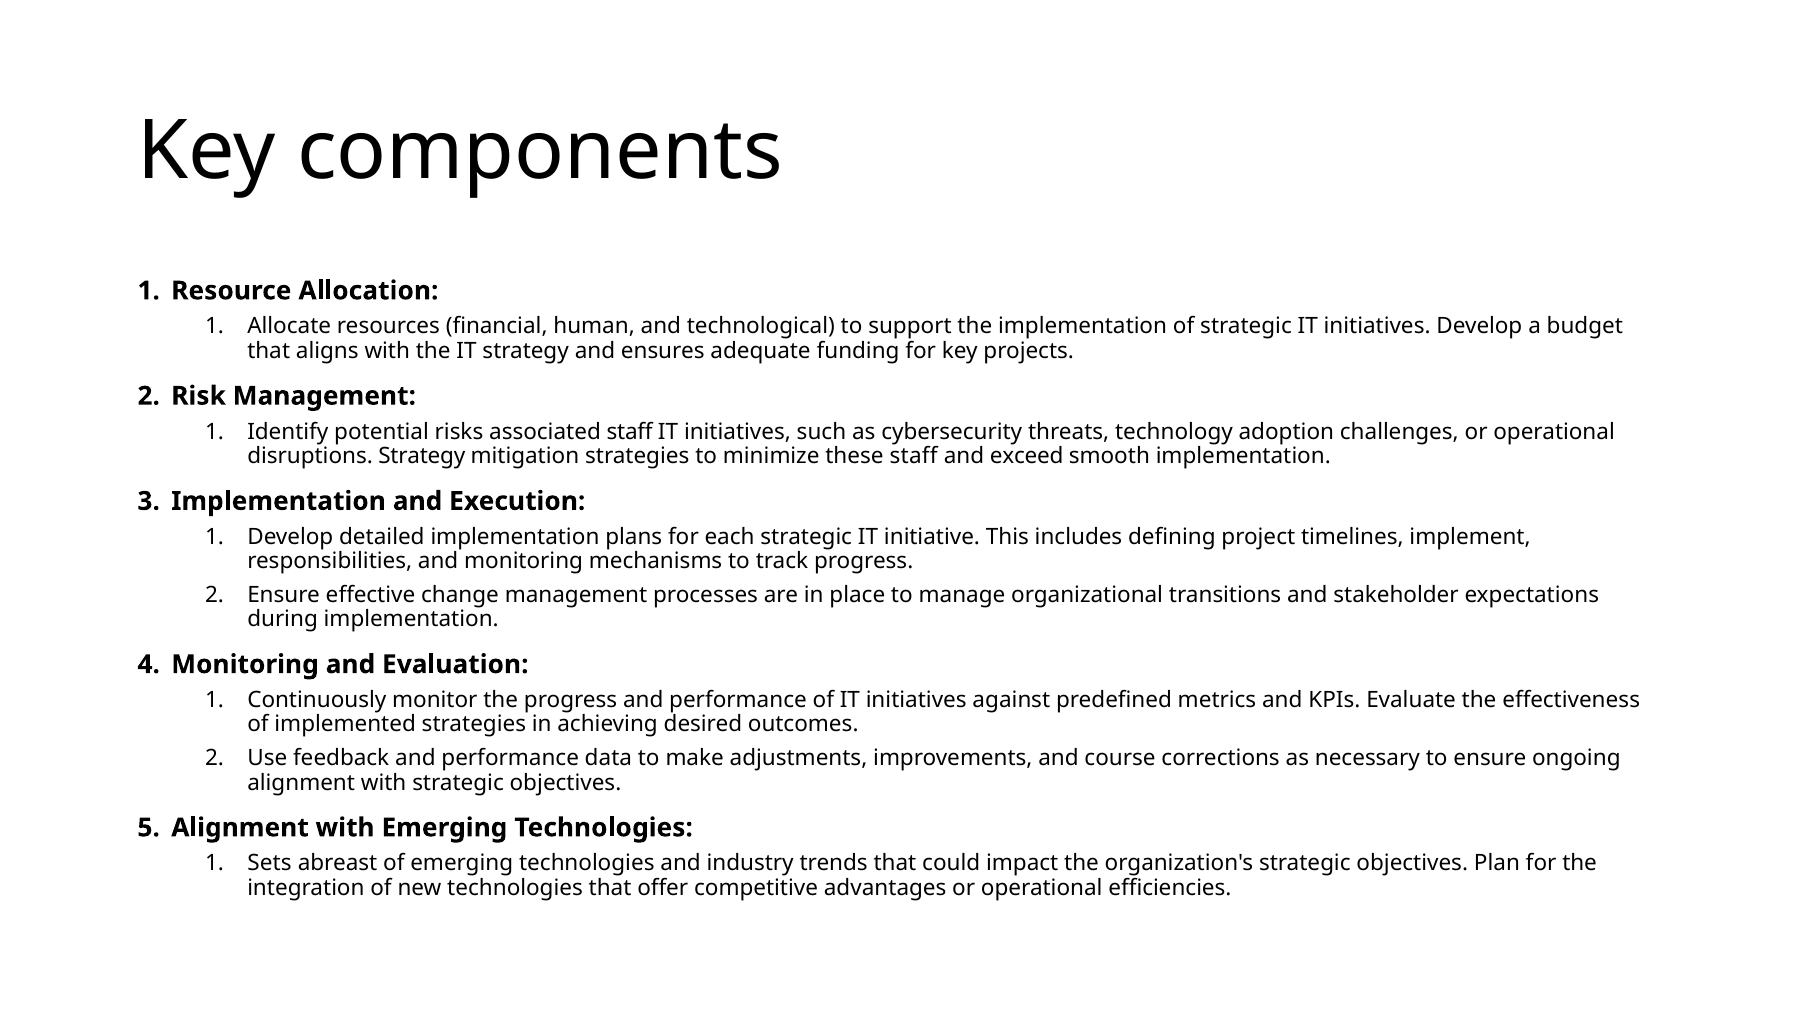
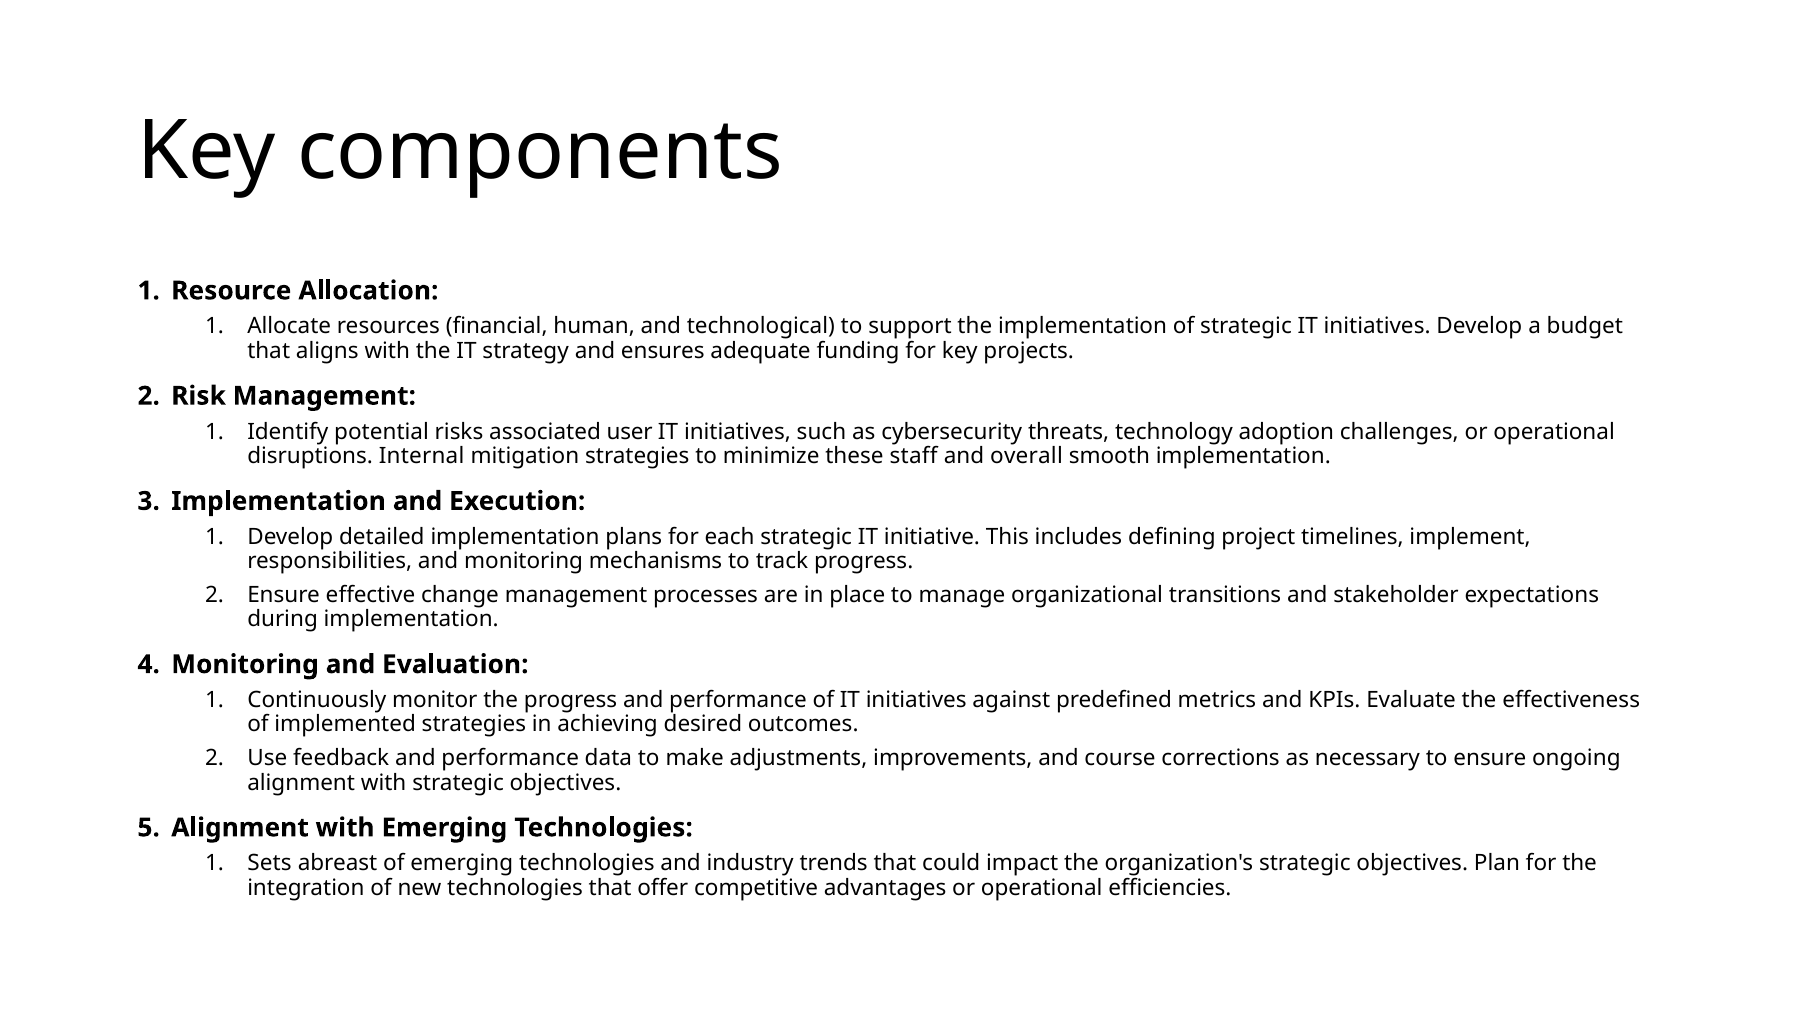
associated staff: staff -> user (630, 432)
disruptions Strategy: Strategy -> Internal (422, 456)
exceed: exceed -> overall (1027, 456)
